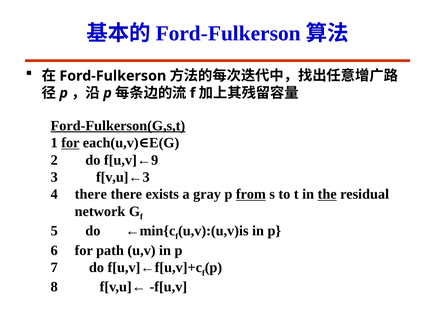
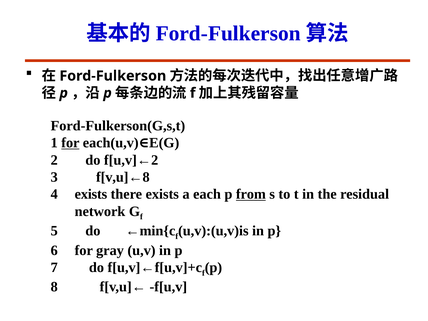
Ford-Fulkerson(G,s,t underline: present -> none (118, 126)
f[u,v]←9: f[u,v]←9 -> f[u,v]←2 (131, 160)
f[v,u]←3: f[v,u]←3 -> f[v,u]←8 (123, 177)
there: there -> exists (91, 194)
gray: gray -> each (207, 194)
the underline: present -> none (327, 194)
path: path -> gray (110, 250)
